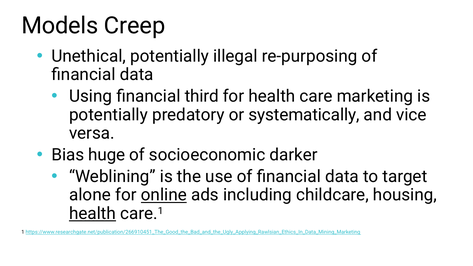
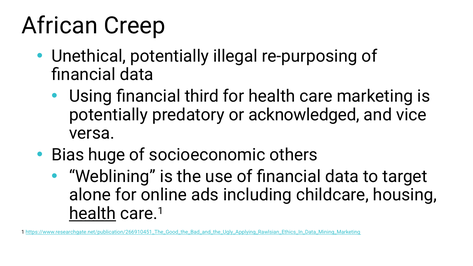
Models: Models -> African (60, 26)
systematically: systematically -> acknowledged (304, 115)
darker: darker -> others (294, 155)
online underline: present -> none (164, 195)
